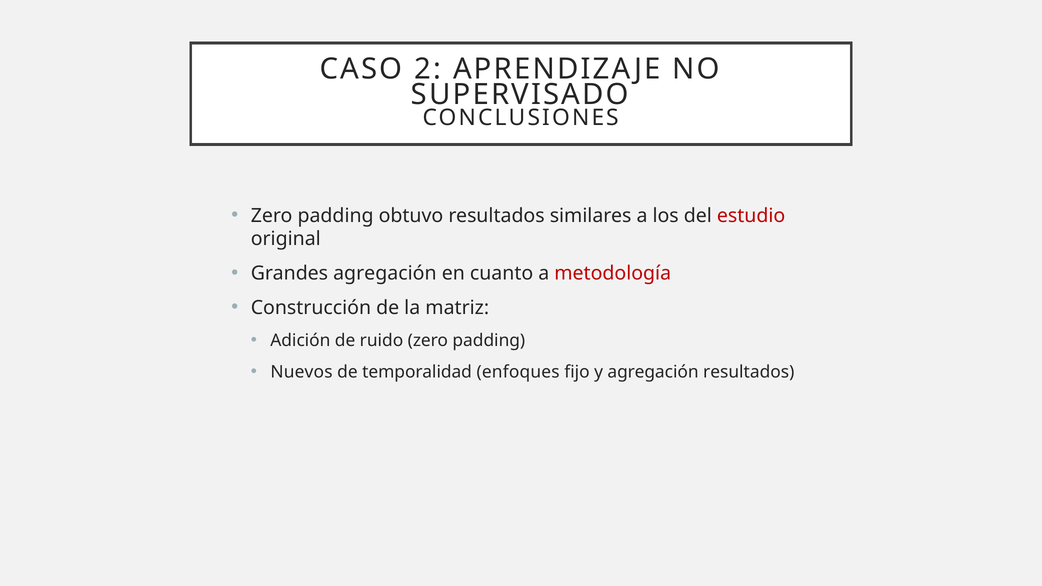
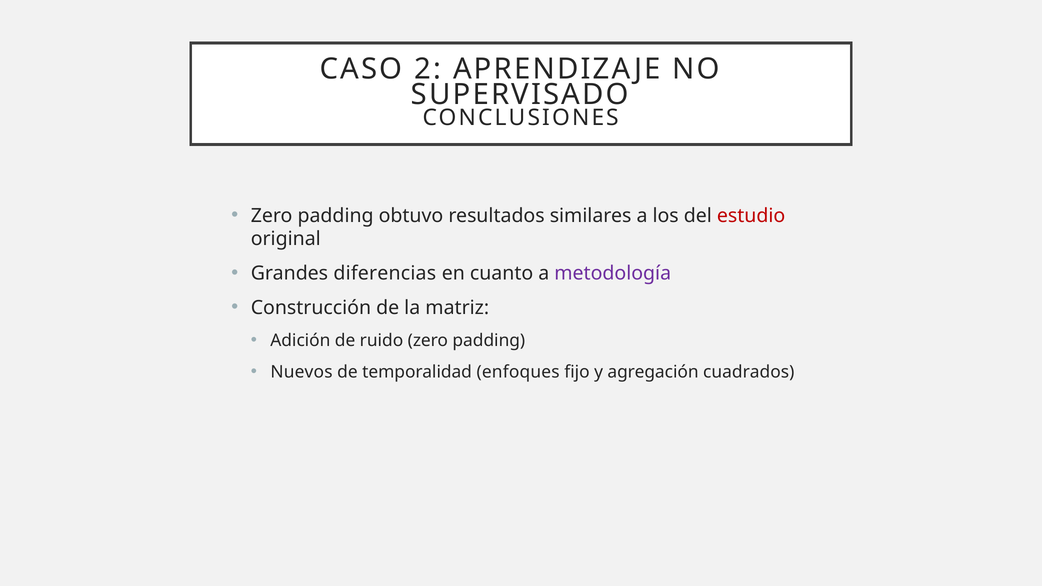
Grandes agregación: agregación -> diferencias (385, 273)
metodología colour: red -> purple (613, 273)
agregación resultados: resultados -> cuadrados (749, 372)
